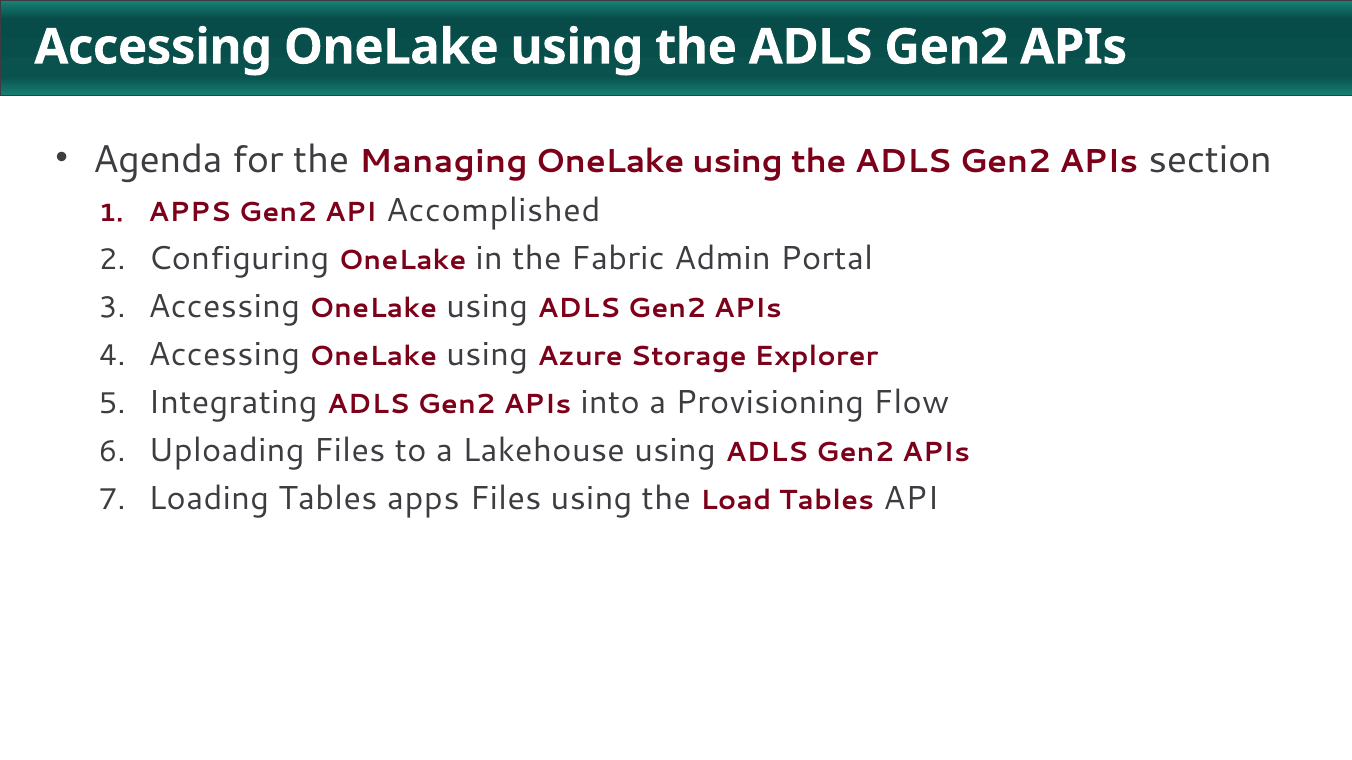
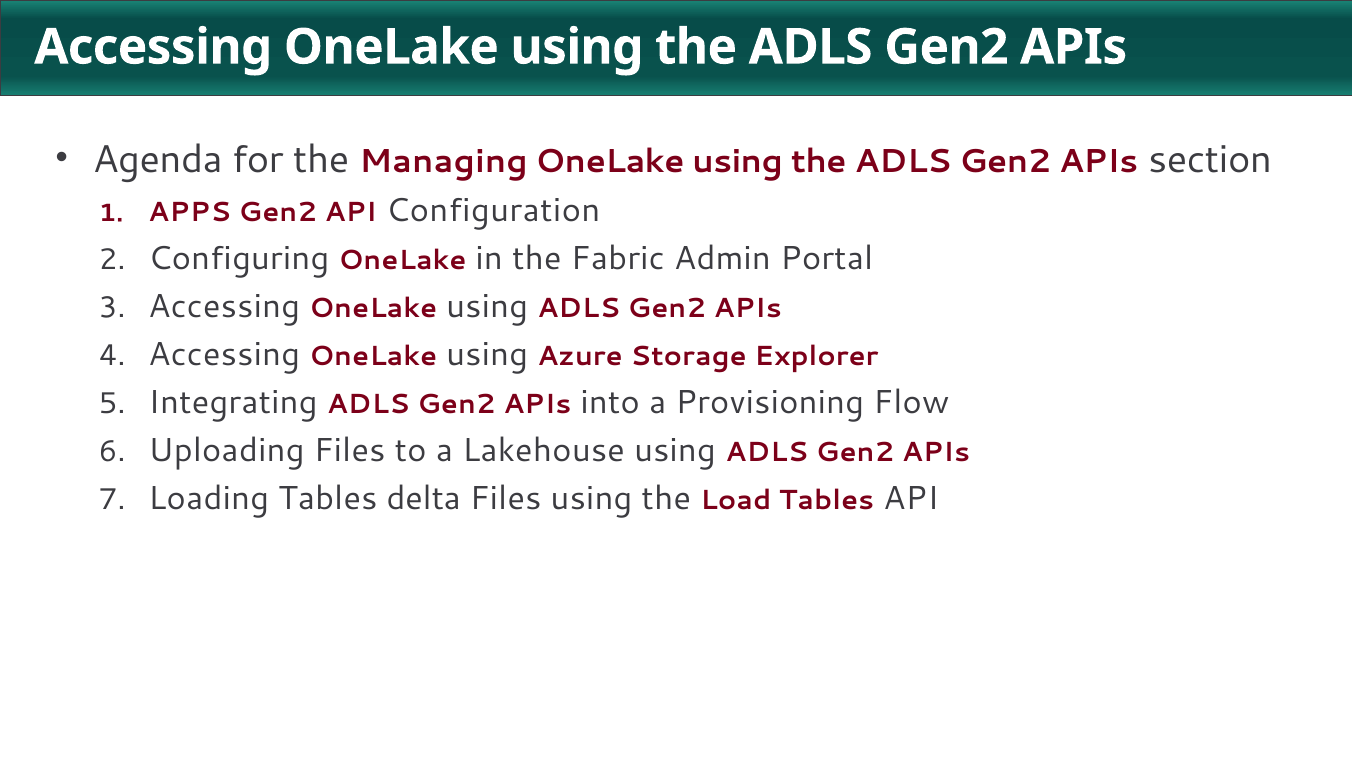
Accomplished: Accomplished -> Configuration (493, 210)
Tables apps: apps -> delta (424, 499)
